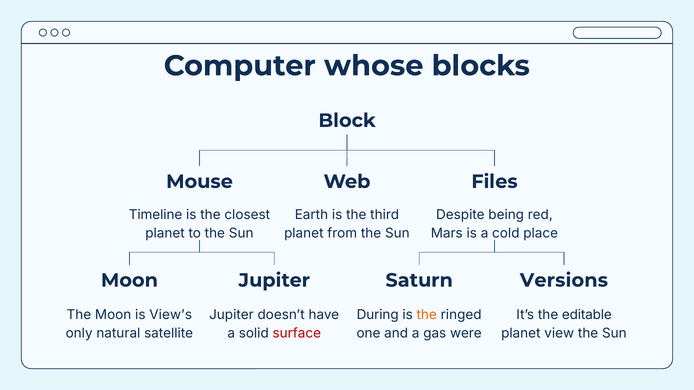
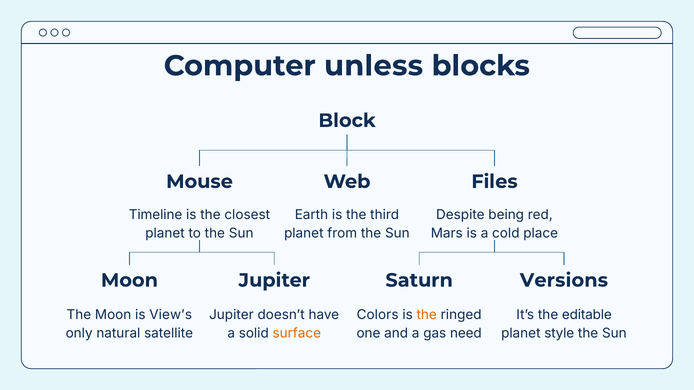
whose: whose -> unless (374, 66)
During: During -> Colors (378, 315)
surface colour: red -> orange (297, 334)
were: were -> need (466, 334)
view: view -> style (559, 334)
